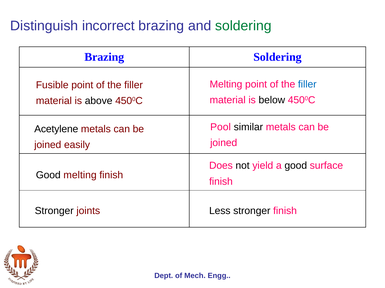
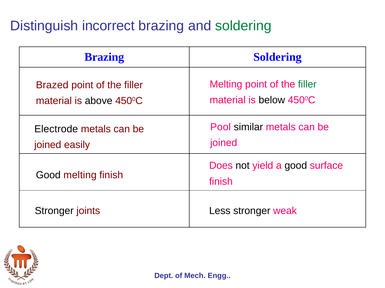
filler colour: blue -> green (307, 85)
Fusible: Fusible -> Brazed (52, 85)
Acetylene: Acetylene -> Electrode (56, 129)
stronger finish: finish -> weak (285, 211)
